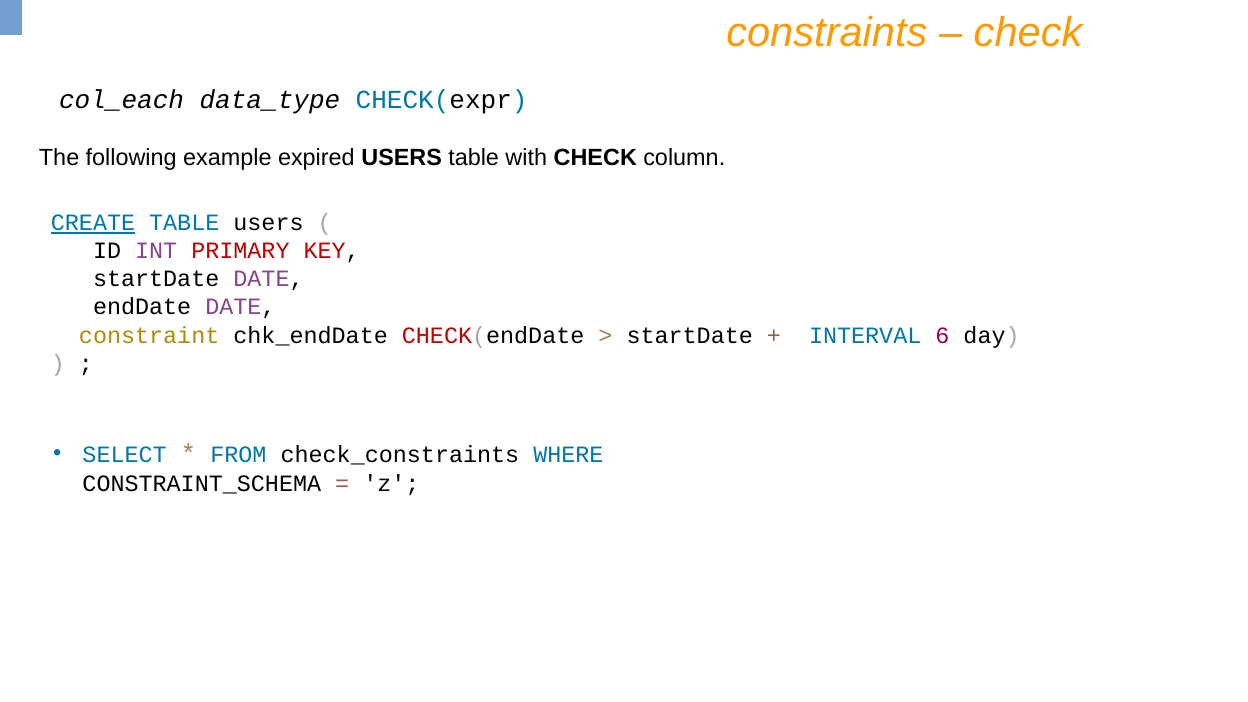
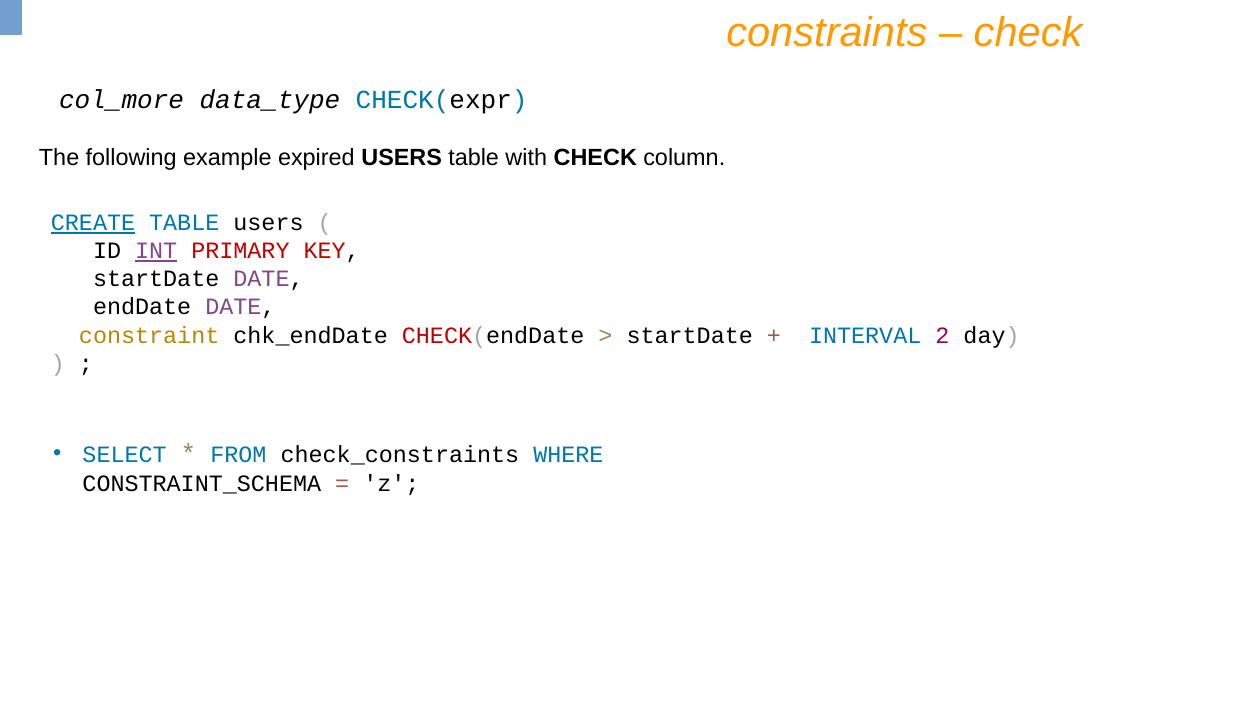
col_each: col_each -> col_more (122, 100)
INT underline: none -> present (156, 251)
6: 6 -> 2 (942, 335)
